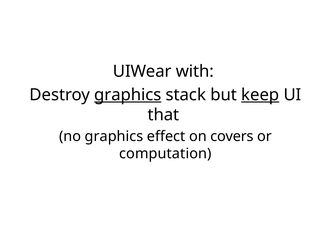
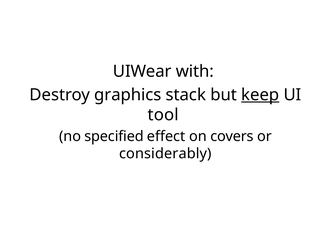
graphics underline: present -> none (128, 95)
that: that -> tool (163, 115)
no graphics: graphics -> specified (114, 136)
computation: computation -> considerably (165, 154)
